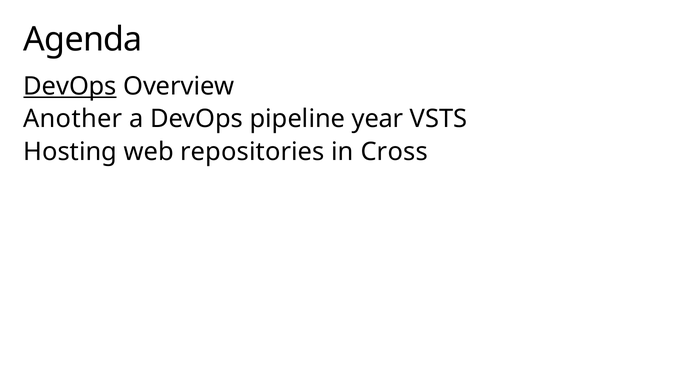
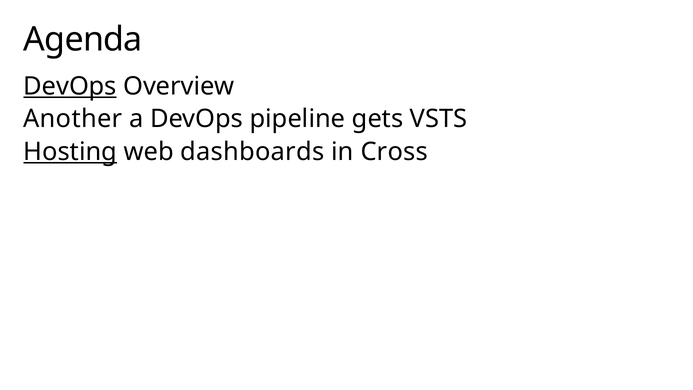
year: year -> gets (378, 119)
Hosting underline: none -> present (70, 152)
repositories: repositories -> dashboards (252, 152)
